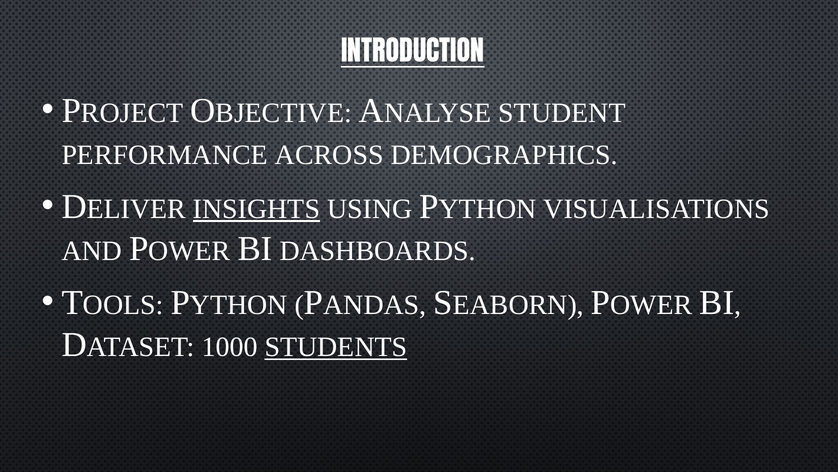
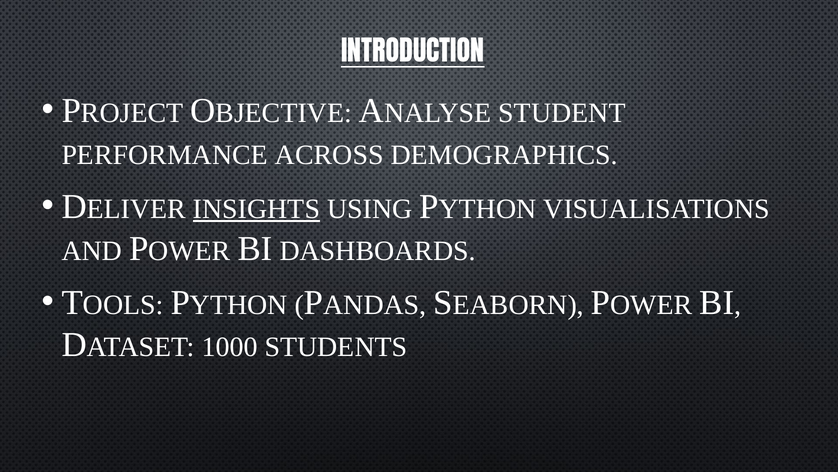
STUDENTS underline: present -> none (336, 347)
